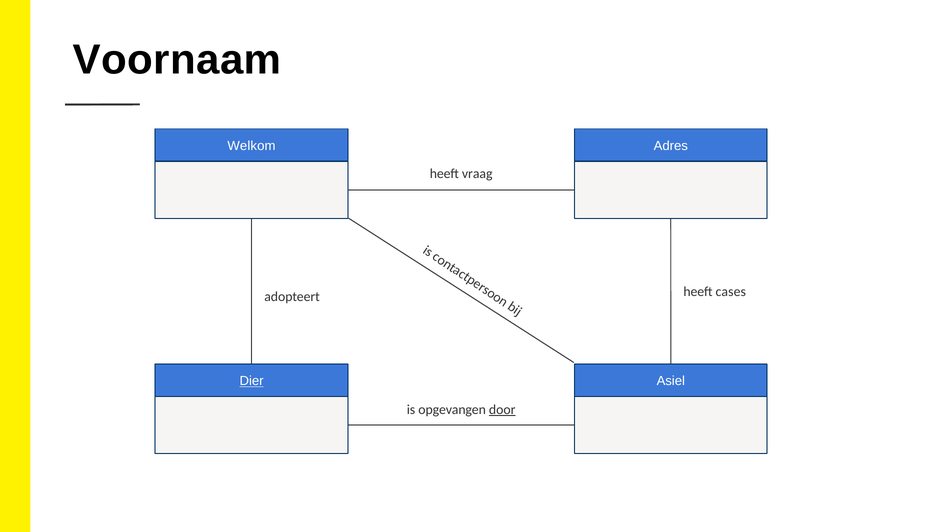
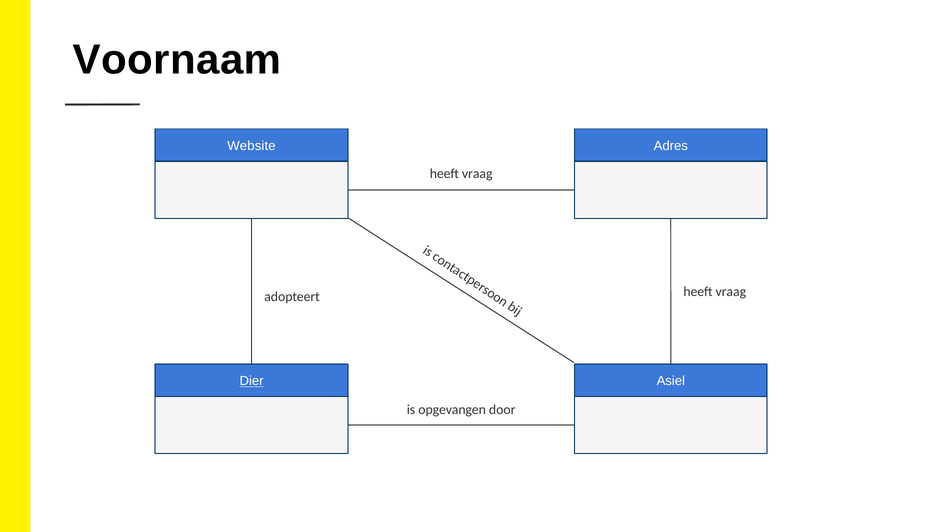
Welkom: Welkom -> Website (251, 146)
cases: cases -> vraag (731, 292)
door underline: present -> none (502, 410)
